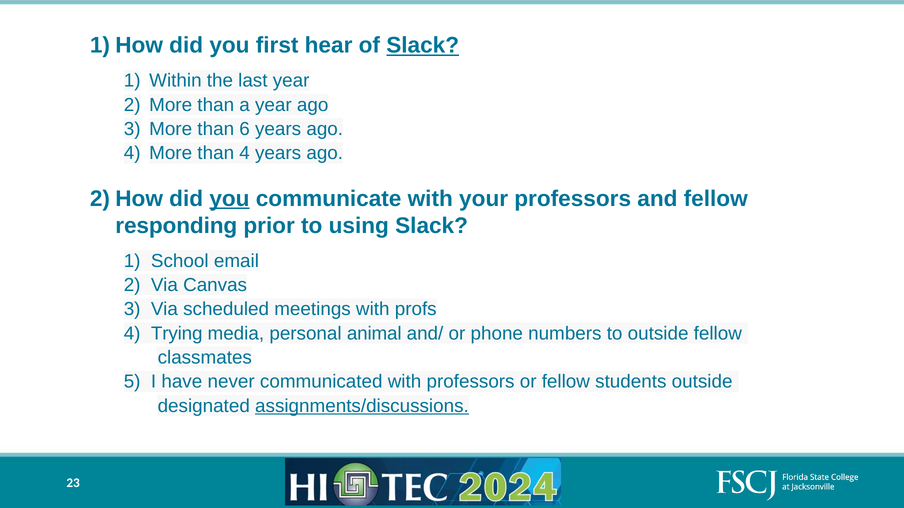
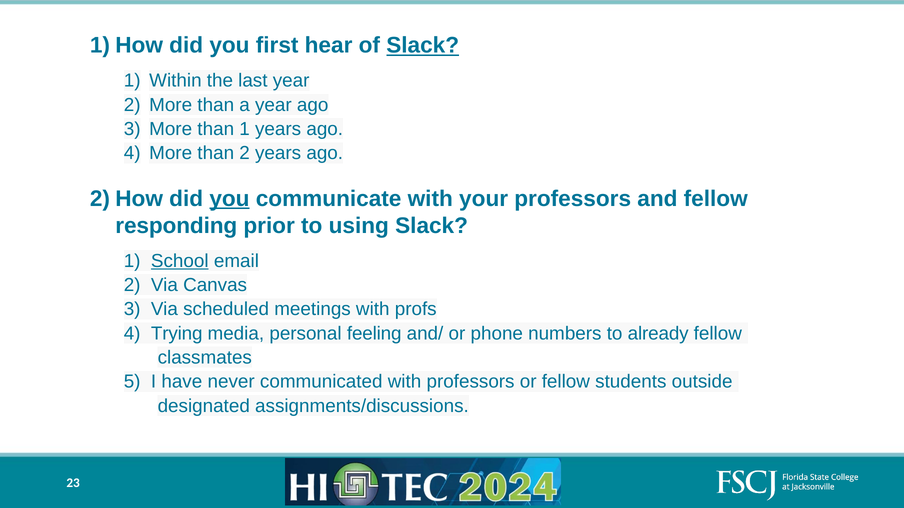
than 6: 6 -> 1 (245, 129)
than 4: 4 -> 2 (245, 153)
School underline: none -> present (180, 261)
animal: animal -> feeling (374, 334)
to outside: outside -> already (658, 334)
assignments/discussions underline: present -> none (362, 406)
